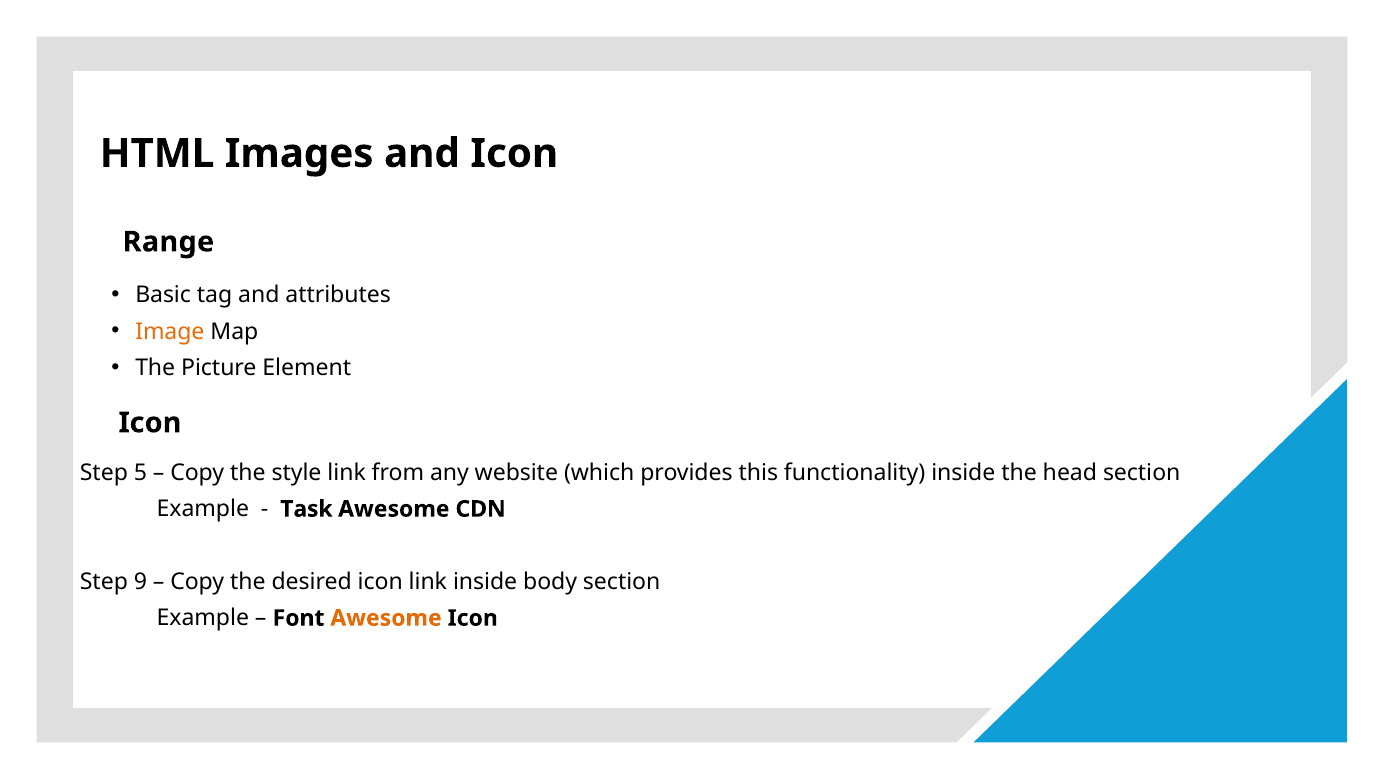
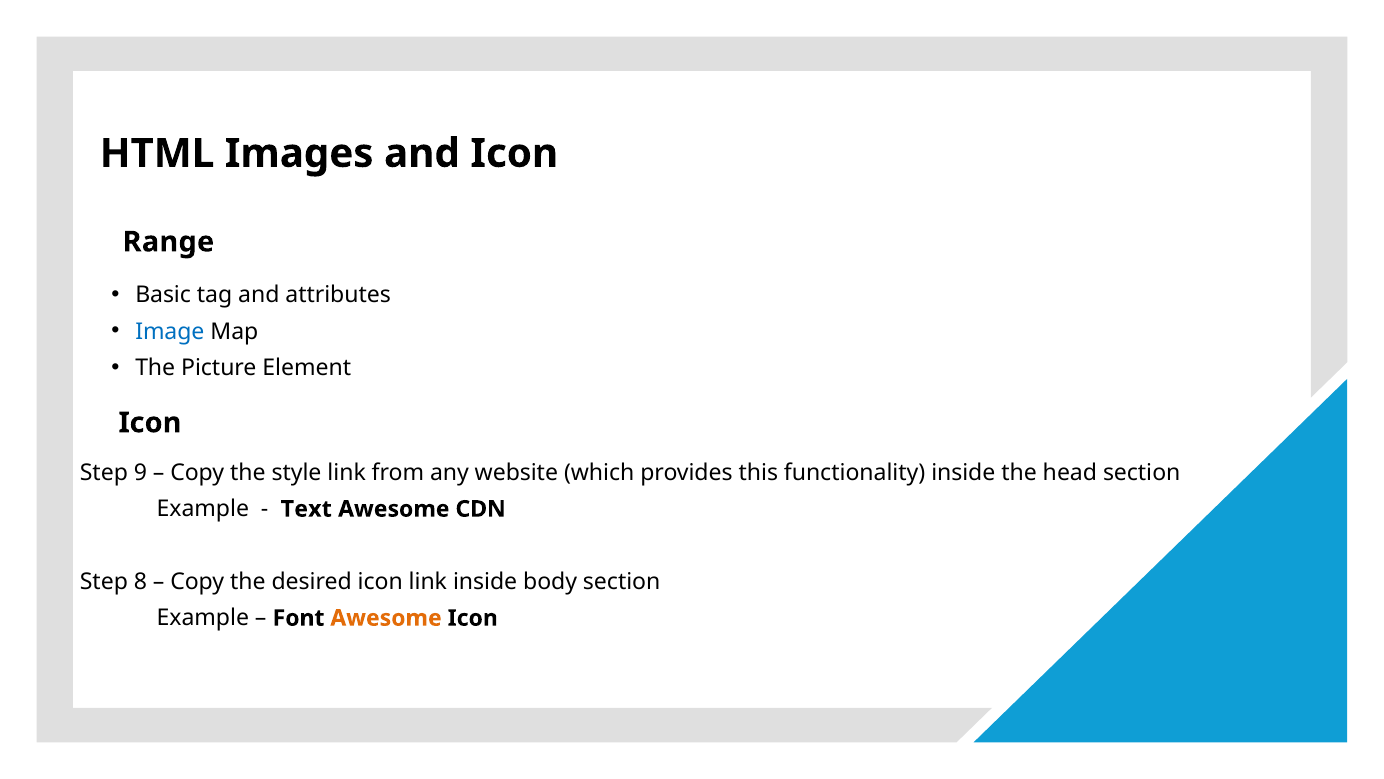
Image colour: orange -> blue (170, 331)
5: 5 -> 9 (140, 472)
Task: Task -> Text (306, 509)
9: 9 -> 8 (140, 581)
